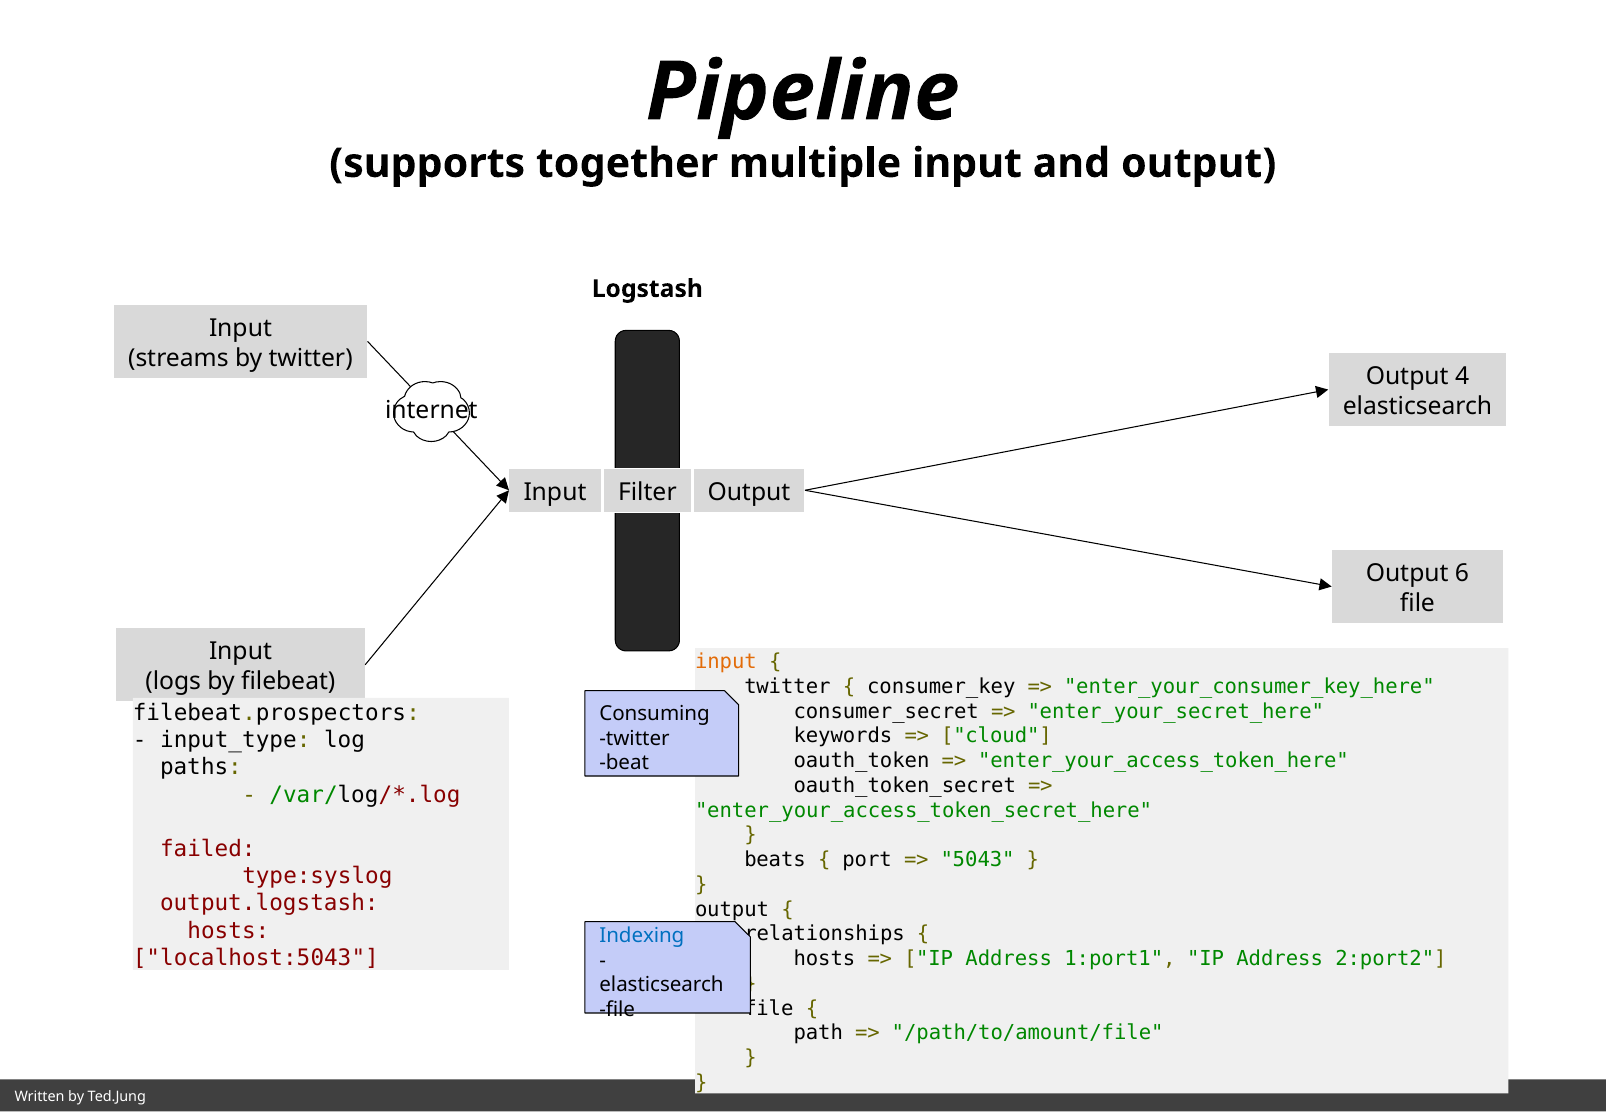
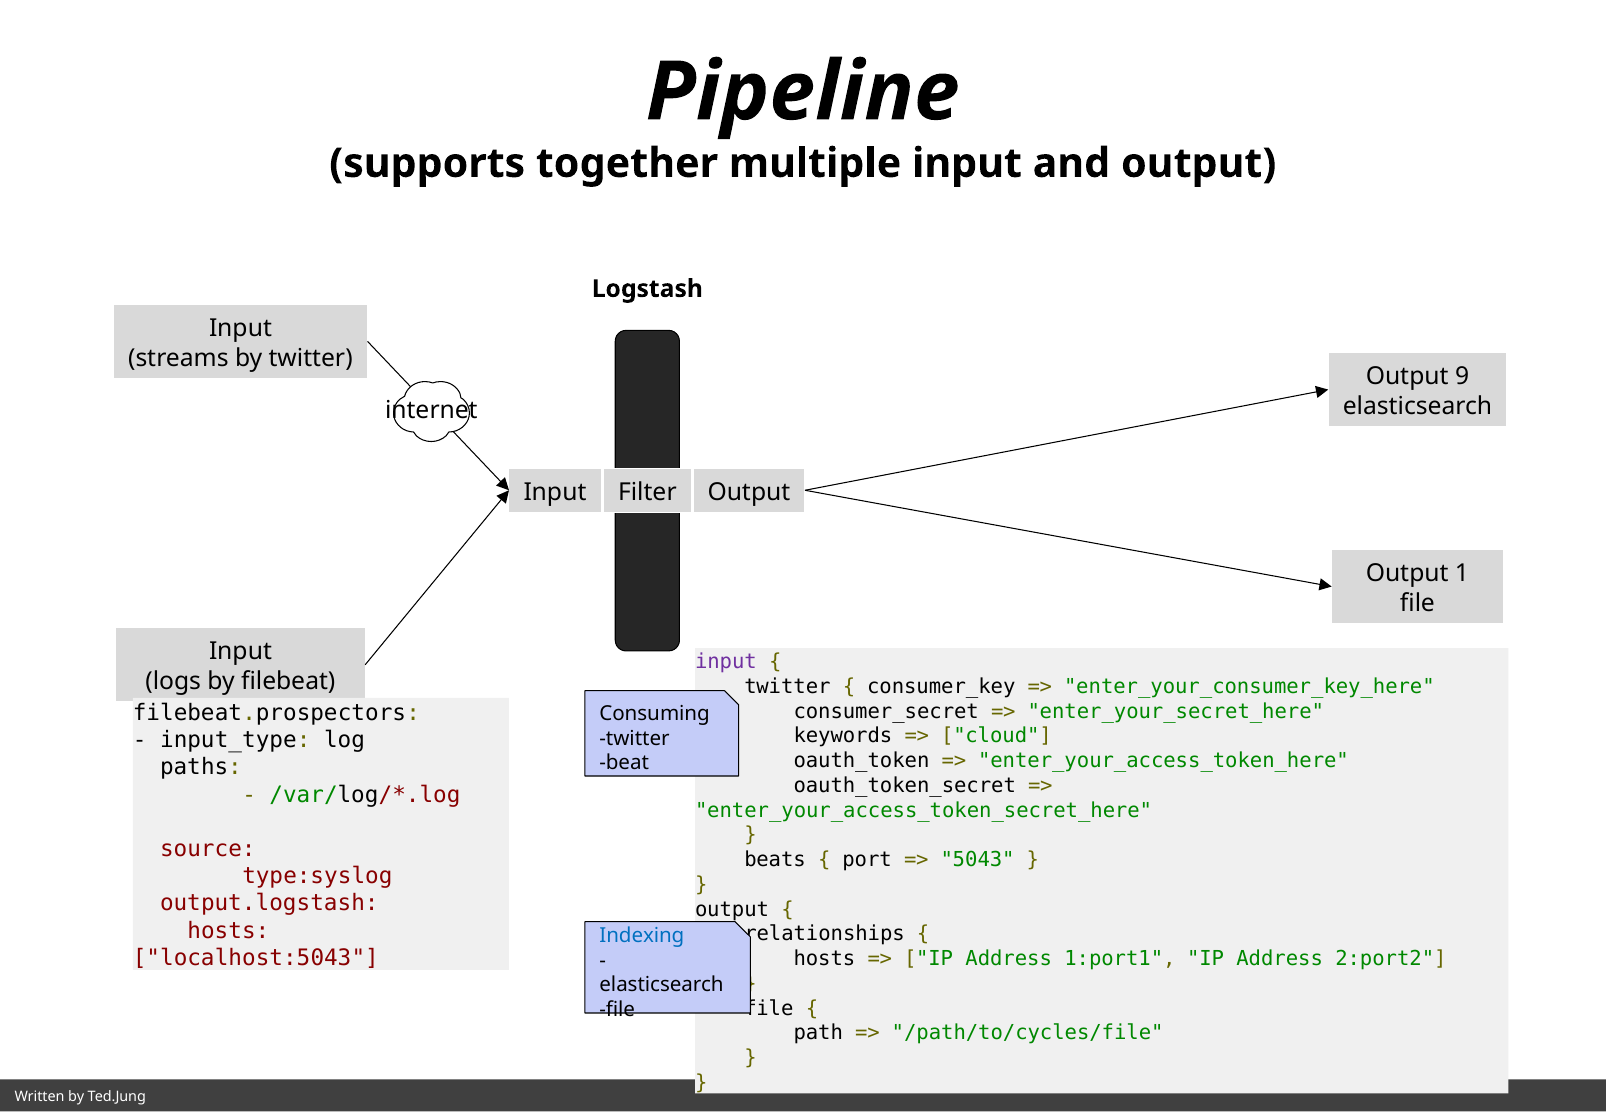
4: 4 -> 9 (1462, 376)
6: 6 -> 1 (1462, 573)
input colour: orange -> purple (726, 662)
failed: failed -> source (208, 849)
/path/to/amount/file: /path/to/amount/file -> /path/to/cycles/file (1028, 1033)
